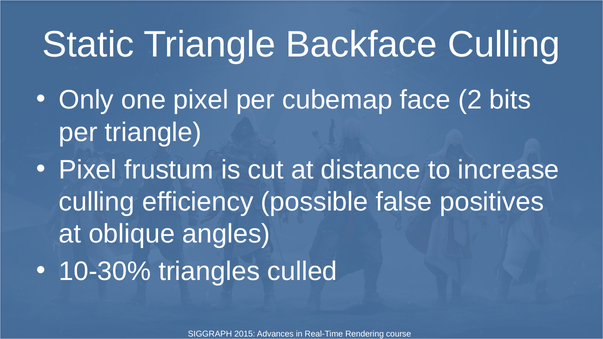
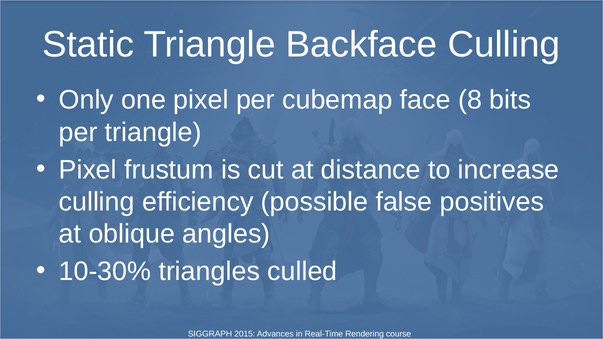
2: 2 -> 8 (470, 100)
